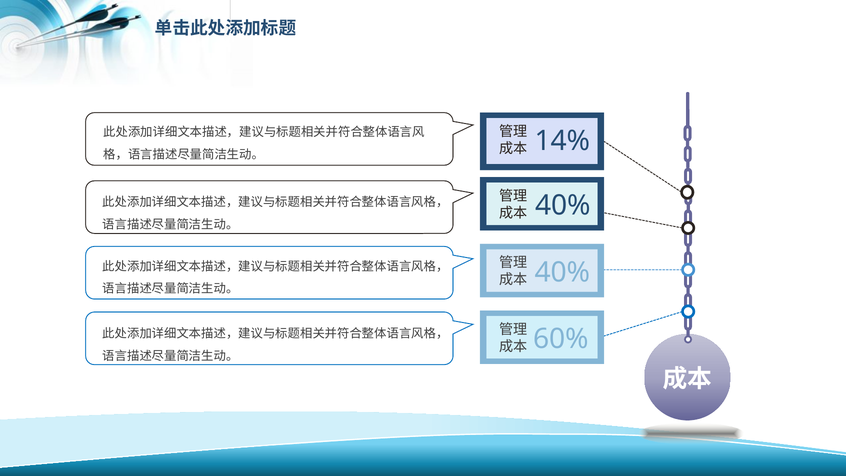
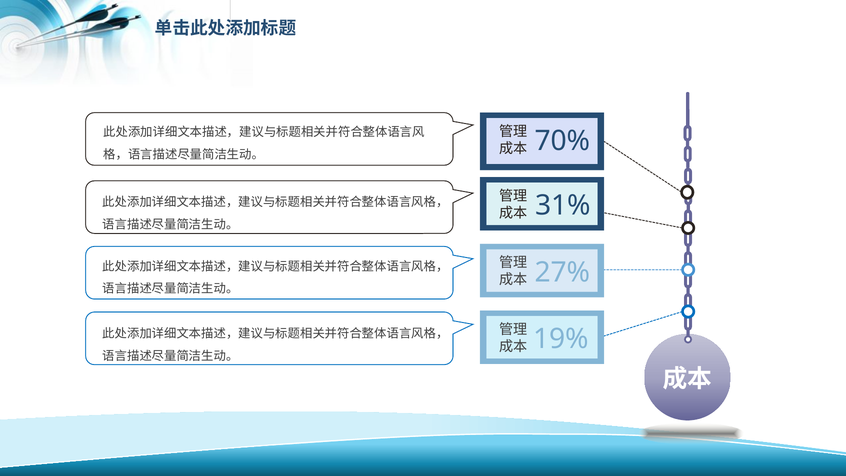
14%: 14% -> 70% (563, 141)
40%: 40% -> 31% (563, 205)
40%: 40% -> 27% (563, 272)
60%: 60% -> 19% (561, 339)
